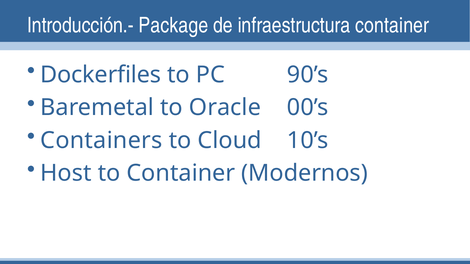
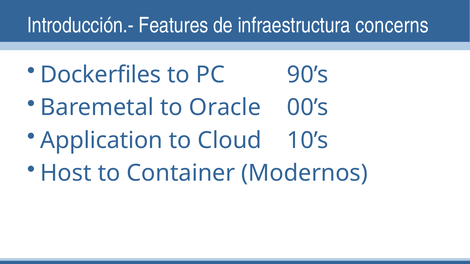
Package: Package -> Features (173, 25)
infraestructura container: container -> concerns (392, 25)
Containers: Containers -> Application (102, 141)
